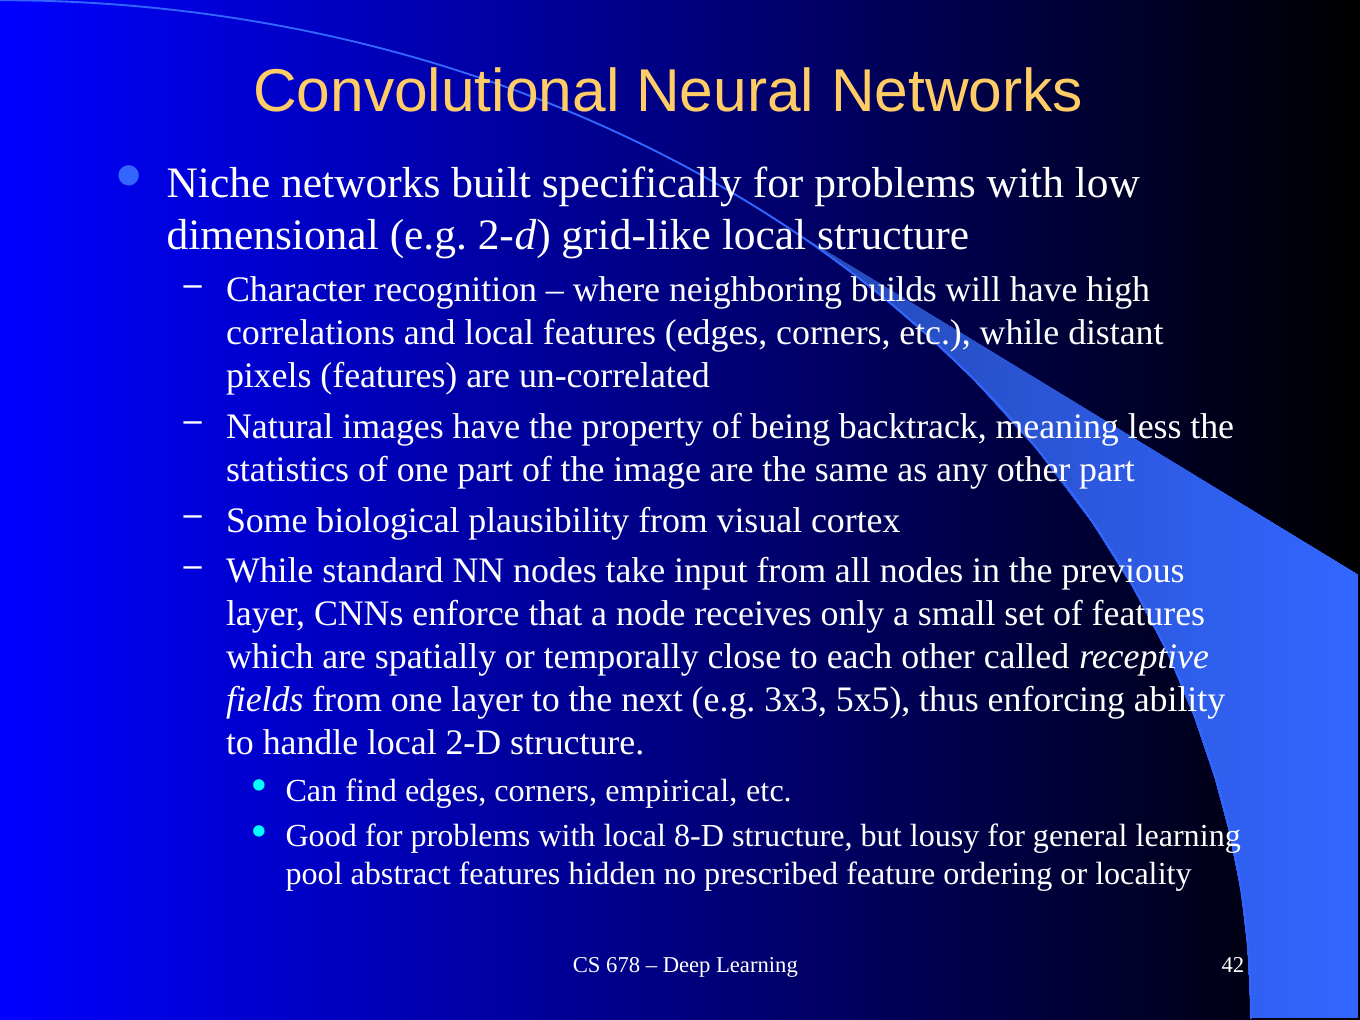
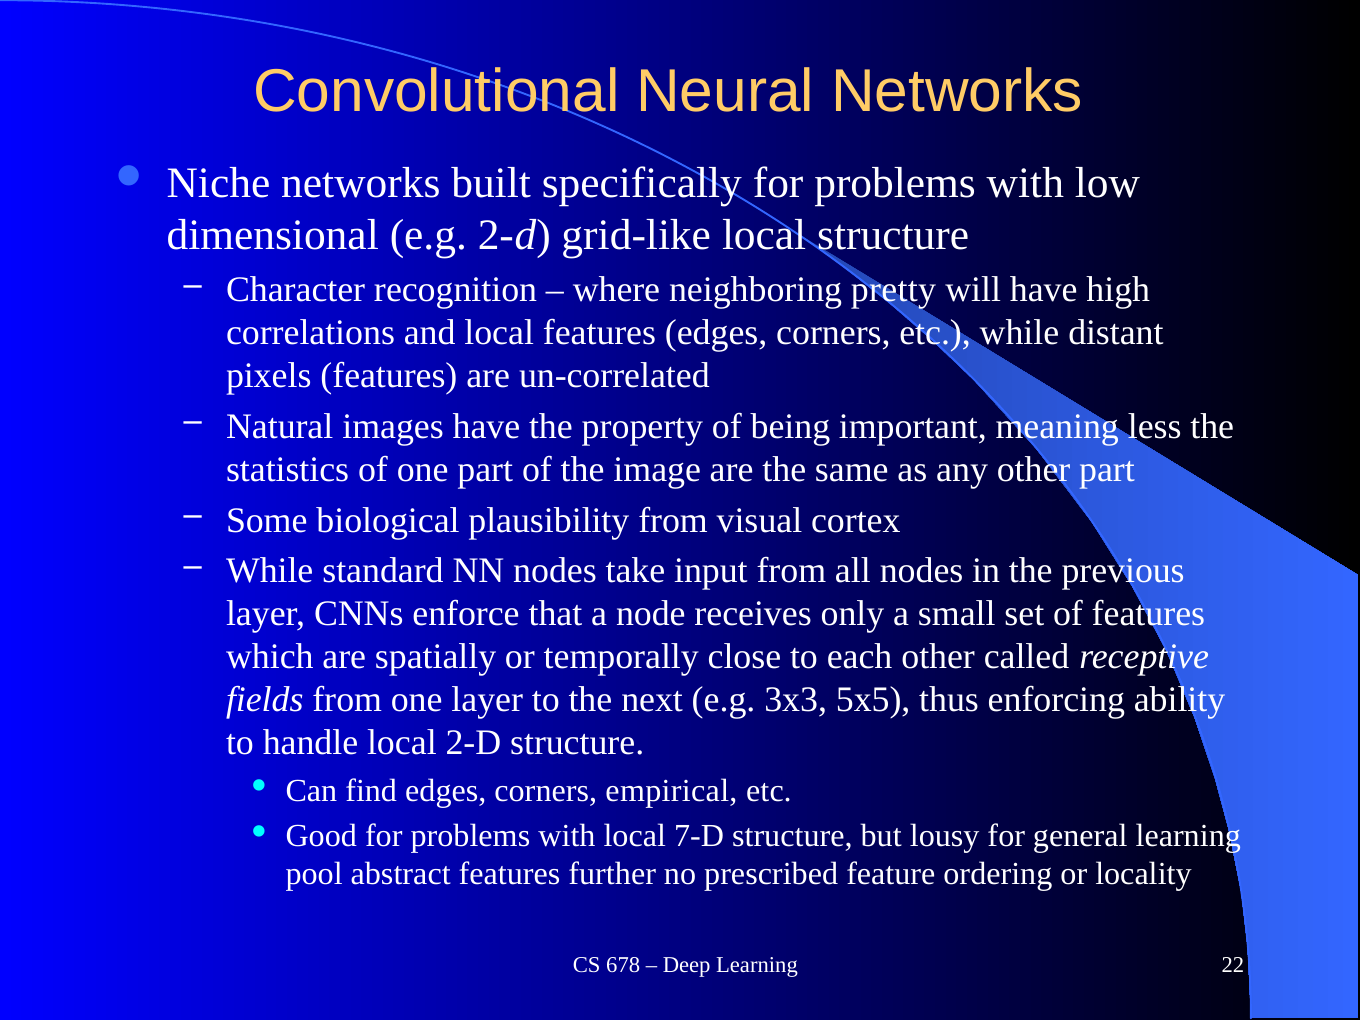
builds: builds -> pretty (894, 290)
backtrack: backtrack -> important (913, 427)
8-D: 8-D -> 7-D (699, 836)
hidden: hidden -> further (612, 874)
42: 42 -> 22 (1233, 965)
